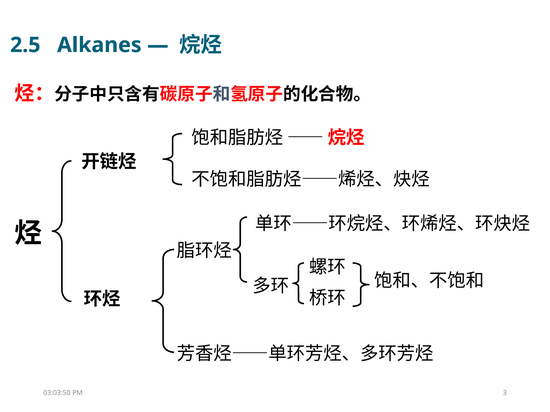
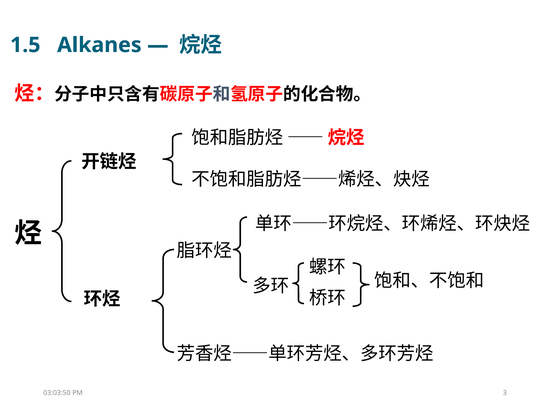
2.5: 2.5 -> 1.5 (25, 45)
